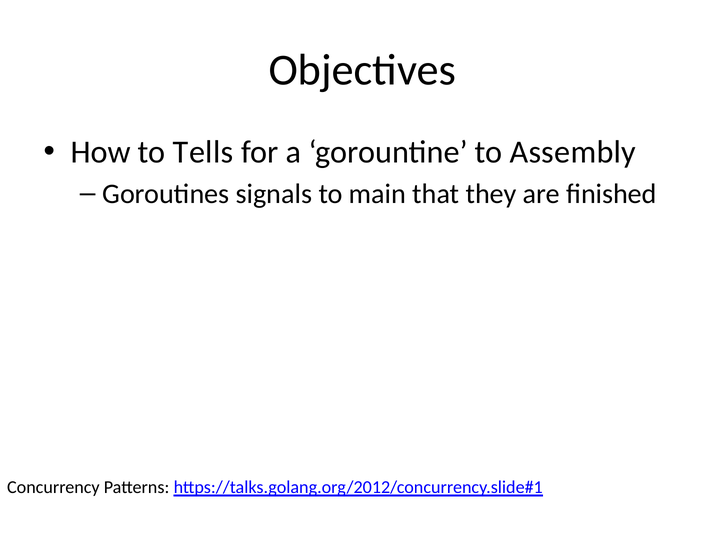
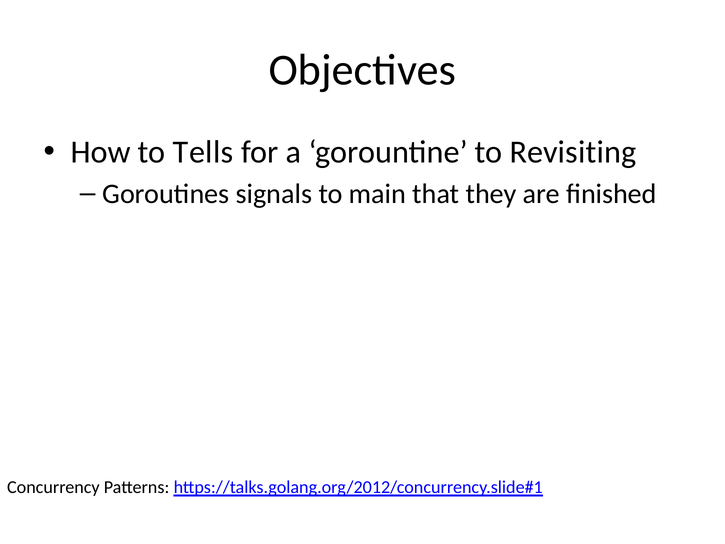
Assembly: Assembly -> Revisiting (573, 152)
